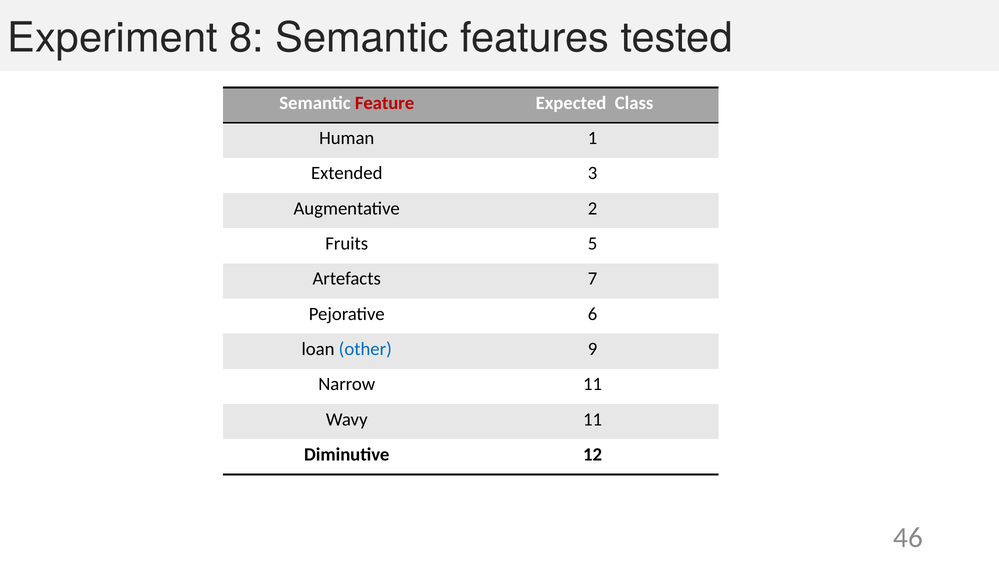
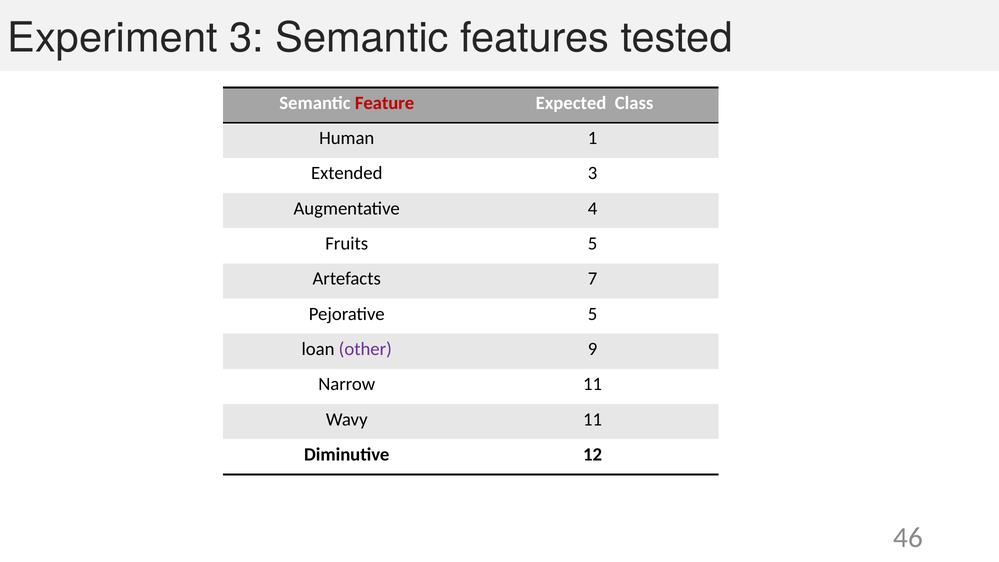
Experiment 8: 8 -> 3 (247, 38)
2: 2 -> 4 (593, 208)
Pejorative 6: 6 -> 5 (593, 314)
other colour: blue -> purple (365, 349)
